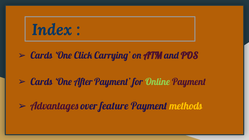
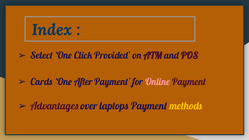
Cards: Cards -> Select (42, 56)
Carrying: Carrying -> Provided (112, 56)
Online colour: light green -> pink (158, 82)
feature: feature -> laptops (114, 106)
